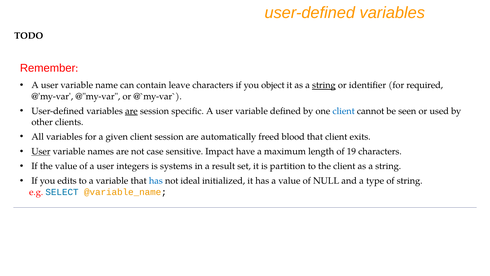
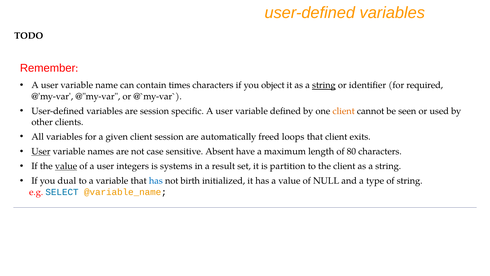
leave: leave -> times (179, 85)
are underline: present -> none (131, 111)
client colour: blue -> orange (344, 111)
blood: blood -> loops (293, 137)
Impact: Impact -> Absent (220, 151)
19: 19 -> 80 (351, 151)
value underline: none -> present (66, 166)
edits: edits -> dual (67, 181)
ideal: ideal -> birth (190, 181)
